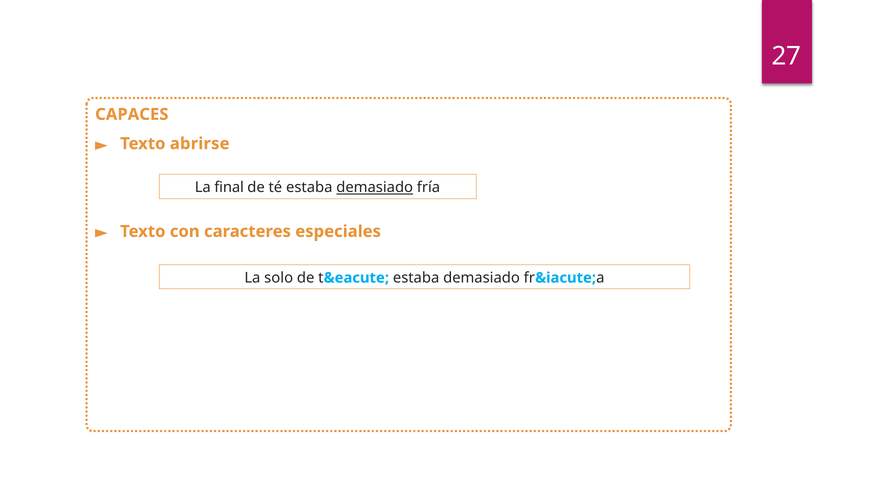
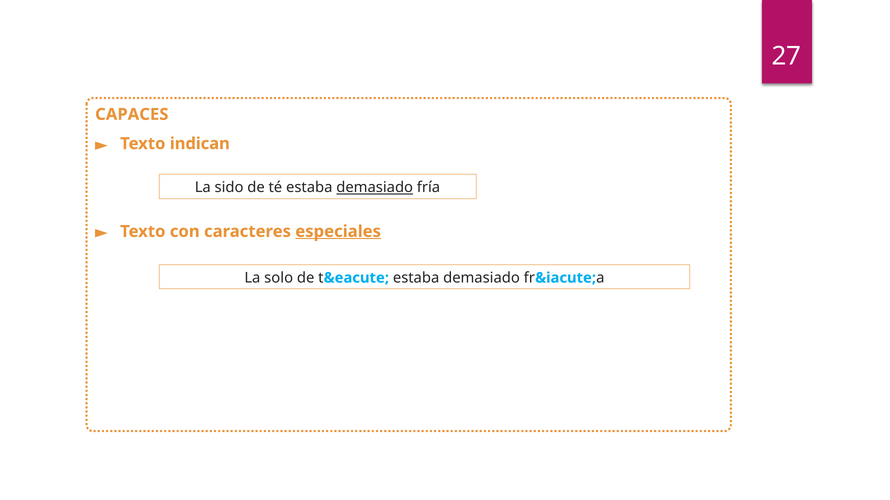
abrirse: abrirse -> indican (200, 144)
final: final -> sido (229, 188)
especiales underline: none -> present (338, 232)
